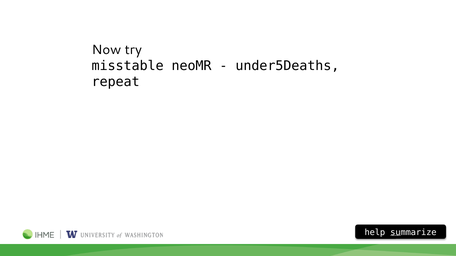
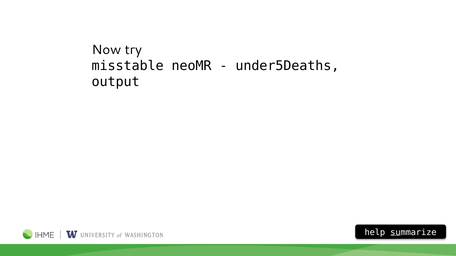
repeat: repeat -> output (116, 82)
